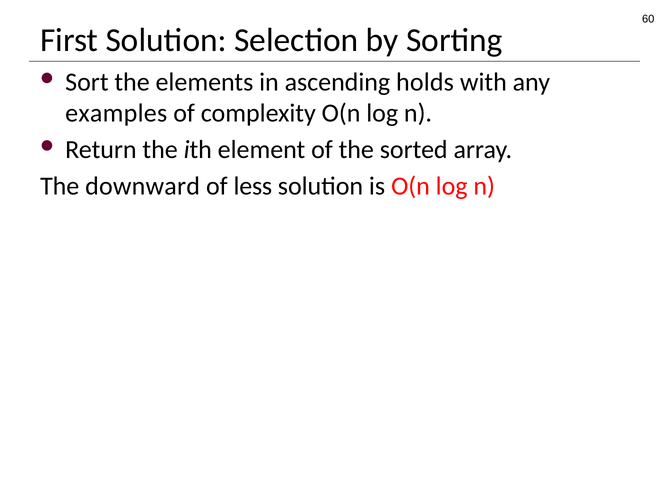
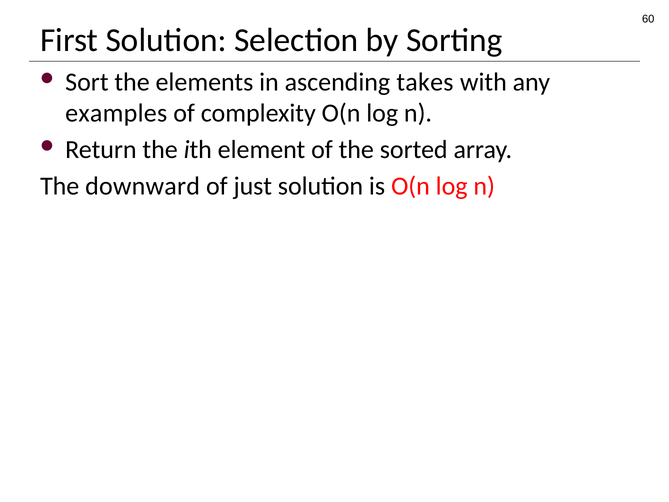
holds: holds -> takes (425, 82)
less: less -> just (253, 186)
